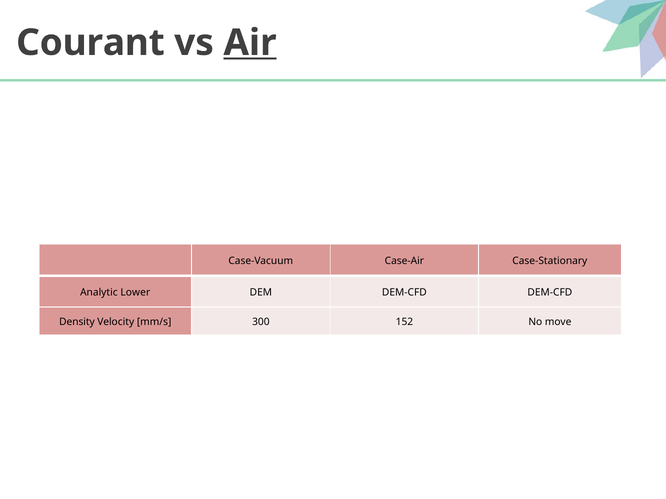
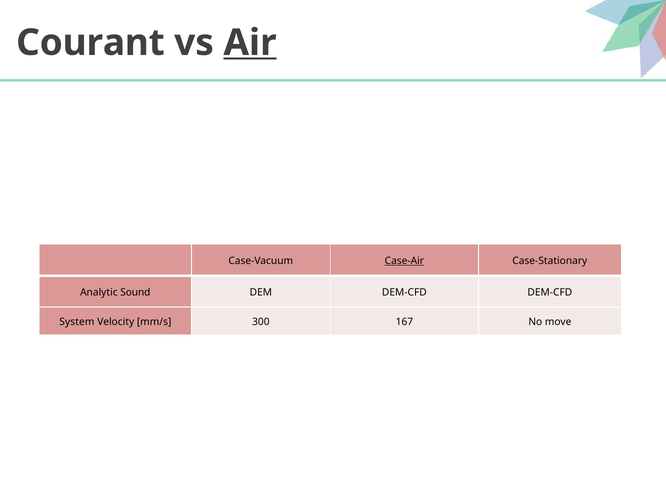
Case-Air underline: none -> present (404, 261)
Lower: Lower -> Sound (135, 293)
Density: Density -> System (77, 322)
152: 152 -> 167 (404, 322)
